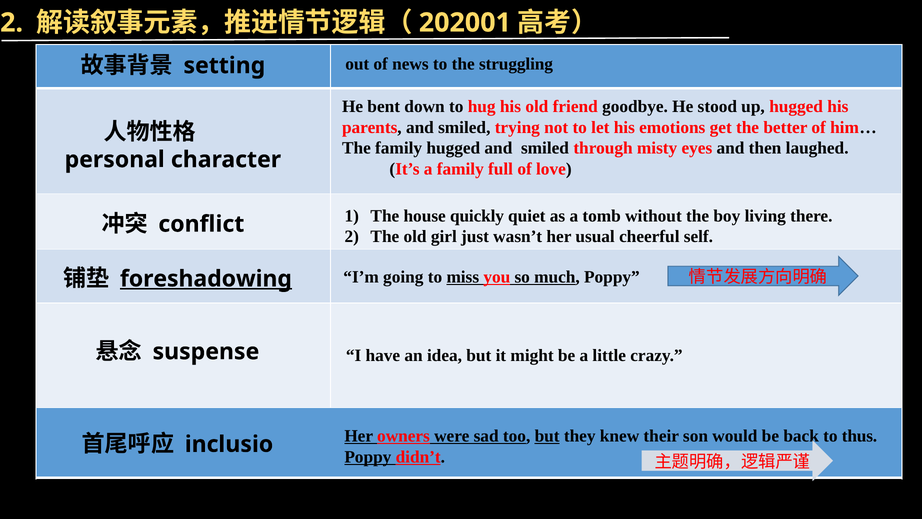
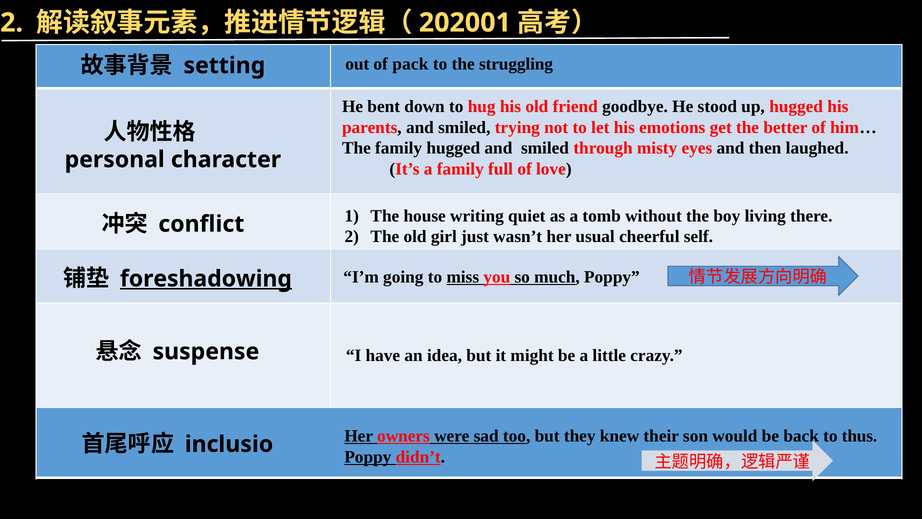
news: news -> pack (410, 64)
quickly: quickly -> writing (477, 216)
but underline: present -> none (547, 436)
